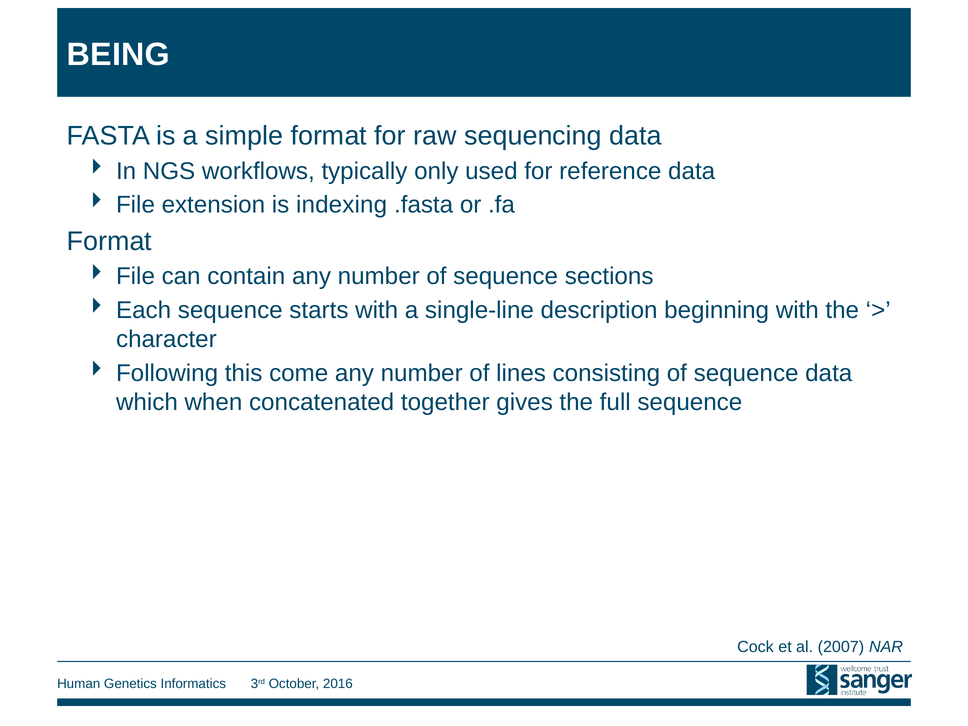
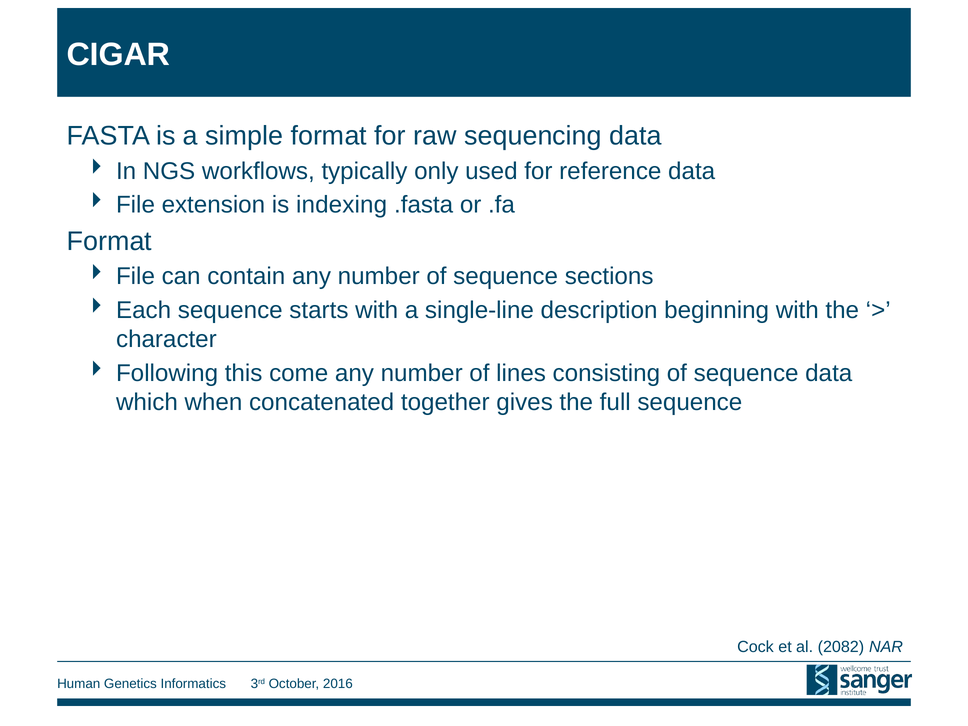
BEING: BEING -> CIGAR (119, 55)
2007: 2007 -> 2082 (841, 647)
